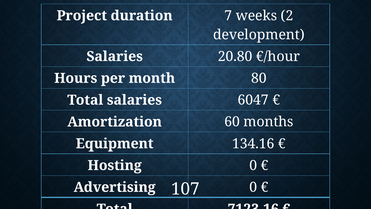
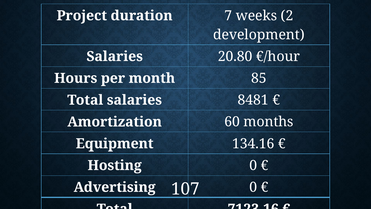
80: 80 -> 85 (259, 78)
6047: 6047 -> 8481 (253, 100)
